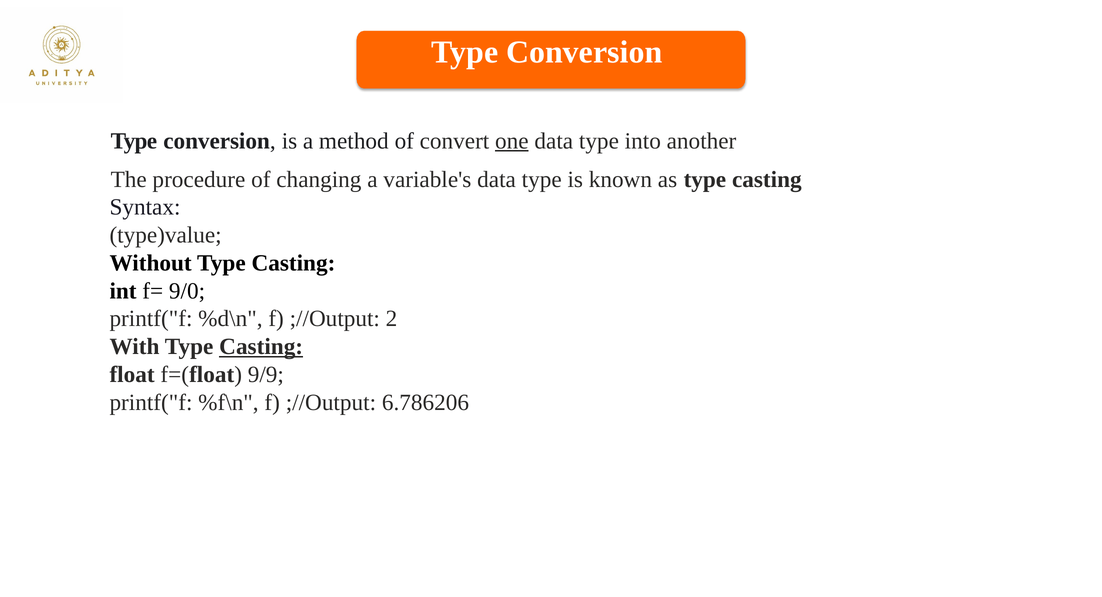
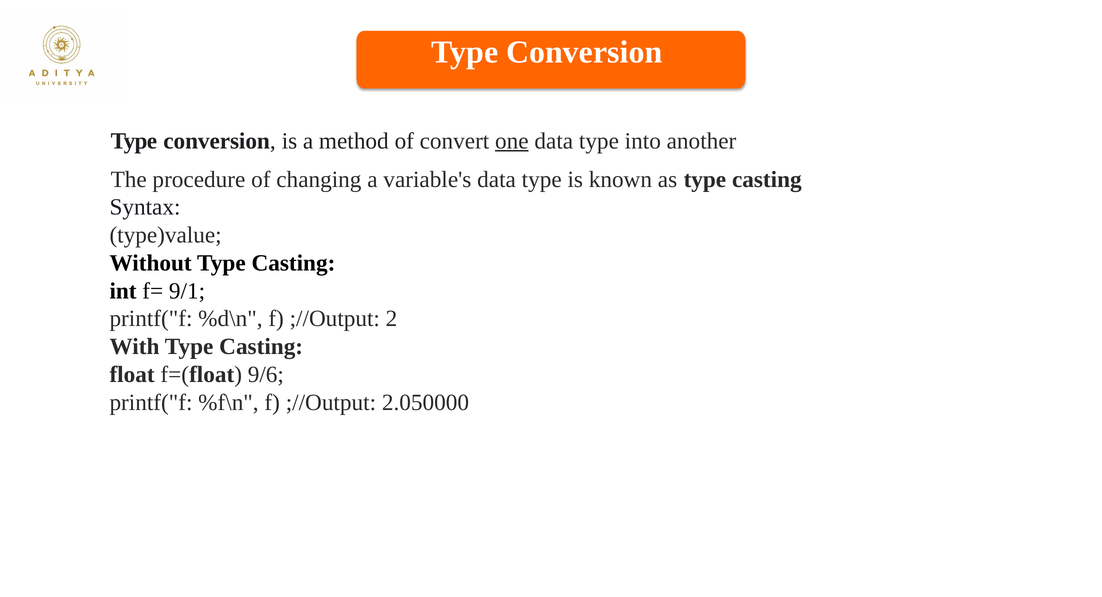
9/0: 9/0 -> 9/1 (187, 291)
Casting underline: present -> none (261, 347)
9/9: 9/9 -> 9/6 (266, 374)
6.786206: 6.786206 -> 2.050000 (425, 402)
